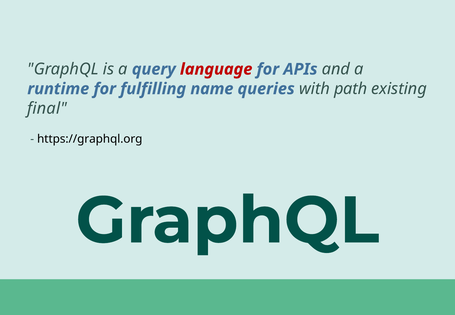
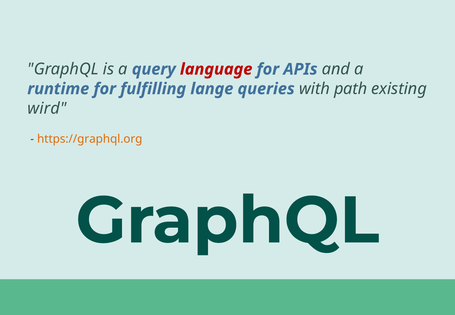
name: name -> lange (212, 89)
final: final -> wird (47, 108)
https://graphql.org colour: black -> orange (90, 139)
